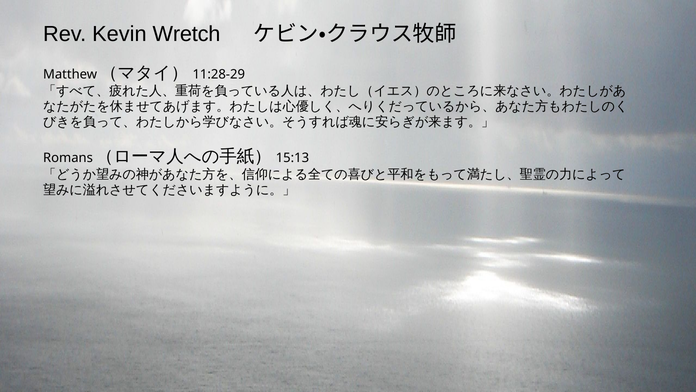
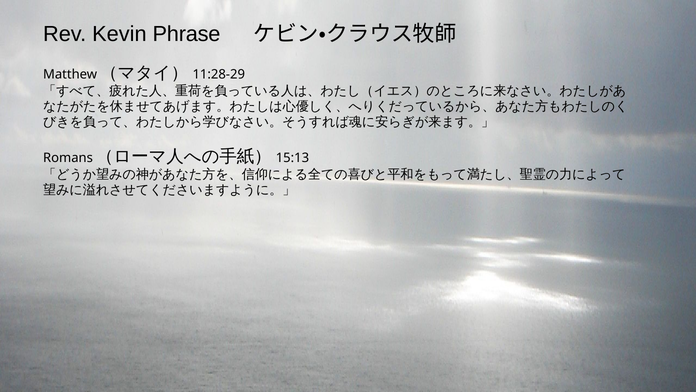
Wretch: Wretch -> Phrase (187, 34)
